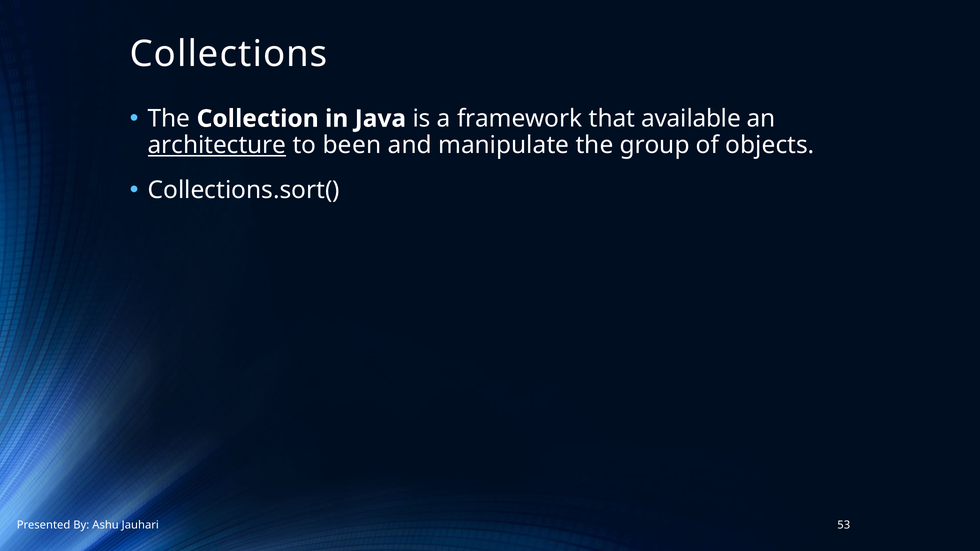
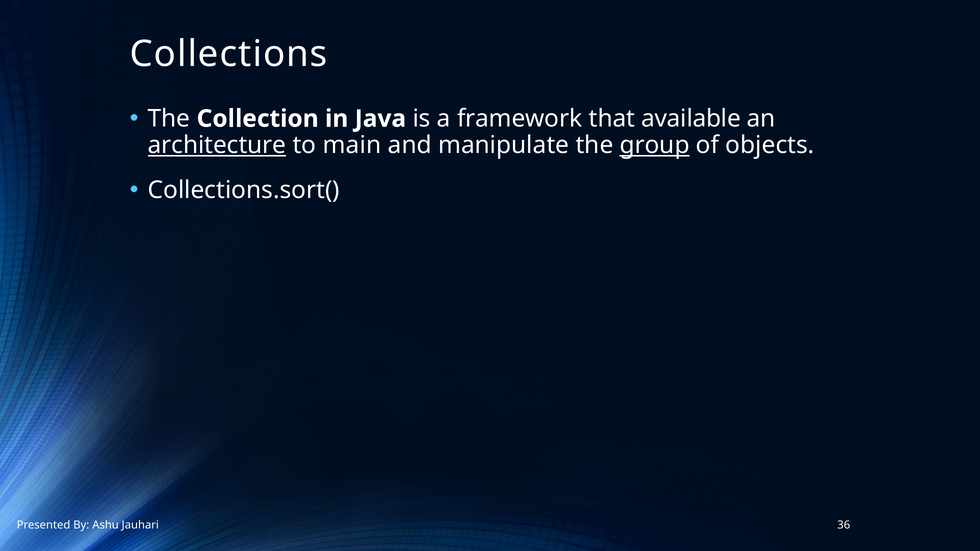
been: been -> main (352, 145)
group underline: none -> present (655, 145)
53: 53 -> 36 (844, 526)
